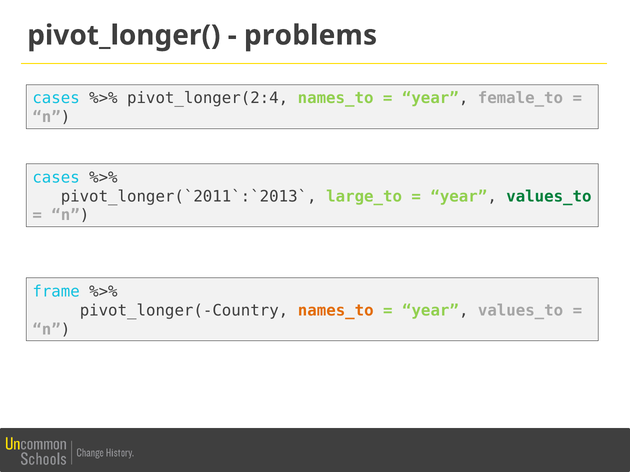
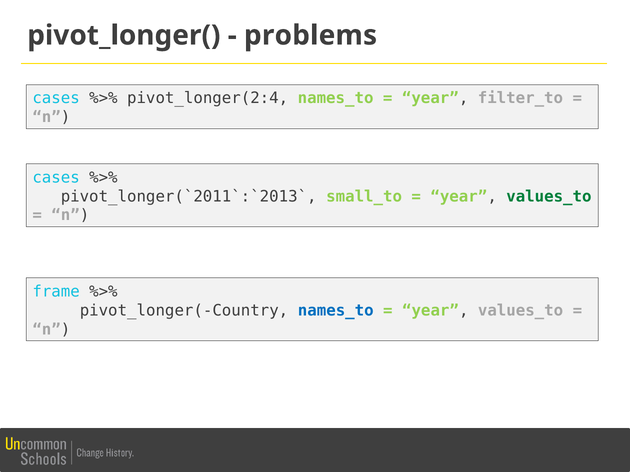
female_to: female_to -> filter_to (520, 98)
large_to: large_to -> small_to (364, 197)
names_to colour: orange -> blue (336, 311)
